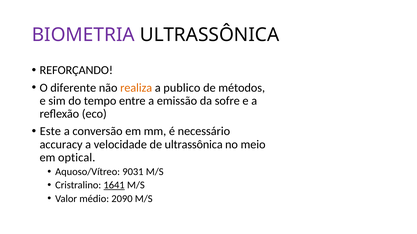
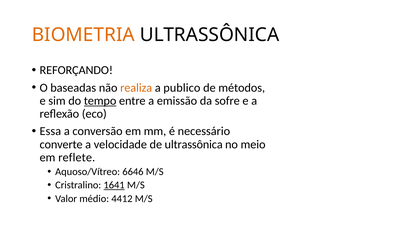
BIOMETRIA colour: purple -> orange (83, 35)
diferente: diferente -> baseadas (73, 88)
tempo underline: none -> present (100, 101)
Este: Este -> Essa (50, 132)
accuracy: accuracy -> converte (61, 145)
optical: optical -> reflete (77, 158)
9031: 9031 -> 6646 (133, 172)
2090: 2090 -> 4412 (122, 199)
